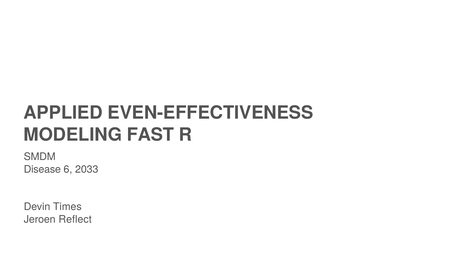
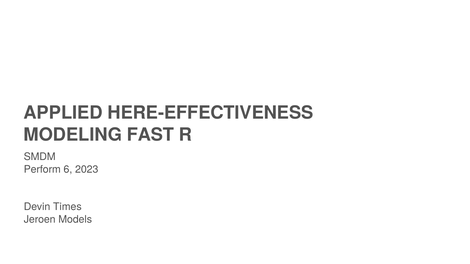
EVEN-EFFECTIVENESS: EVEN-EFFECTIVENESS -> HERE-EFFECTIVENESS (210, 113)
Disease: Disease -> Perform (42, 170)
2033: 2033 -> 2023 (87, 170)
Reflect: Reflect -> Models (75, 220)
